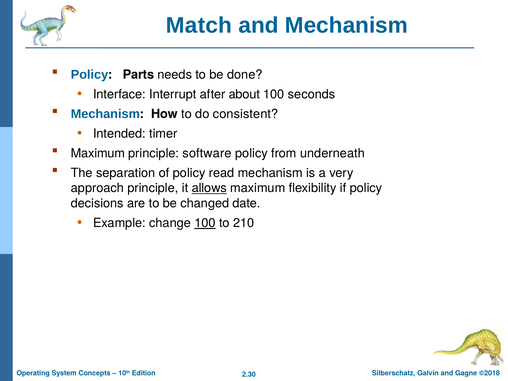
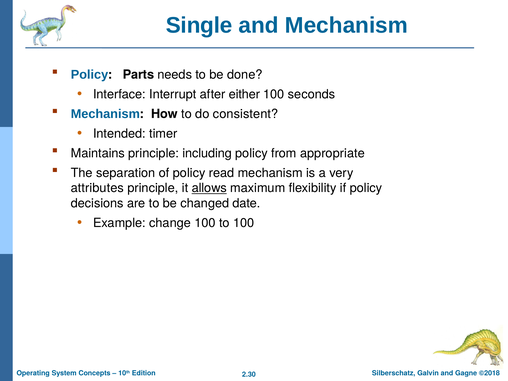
Match: Match -> Single (199, 25)
about: about -> either (244, 94)
Maximum: Maximum -> Maintains (98, 153)
software: software -> including (207, 153)
underneath: underneath -> appropriate (332, 153)
approach: approach -> attributes (97, 188)
100 underline: present -> none (205, 223)
to 210: 210 -> 100 (244, 223)
